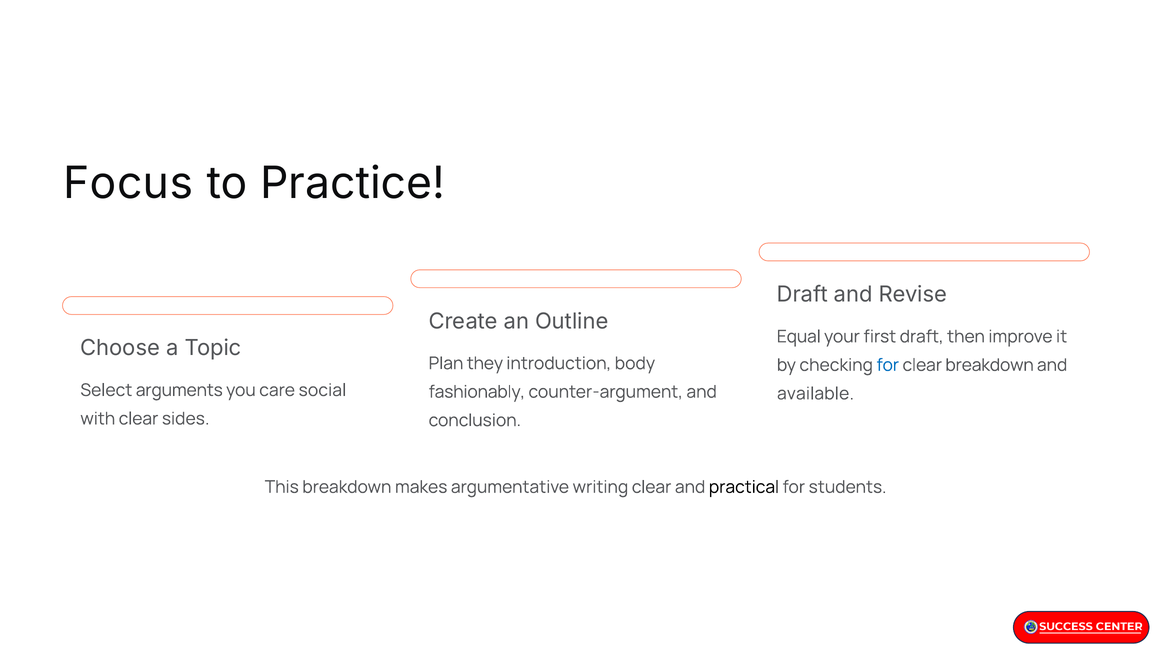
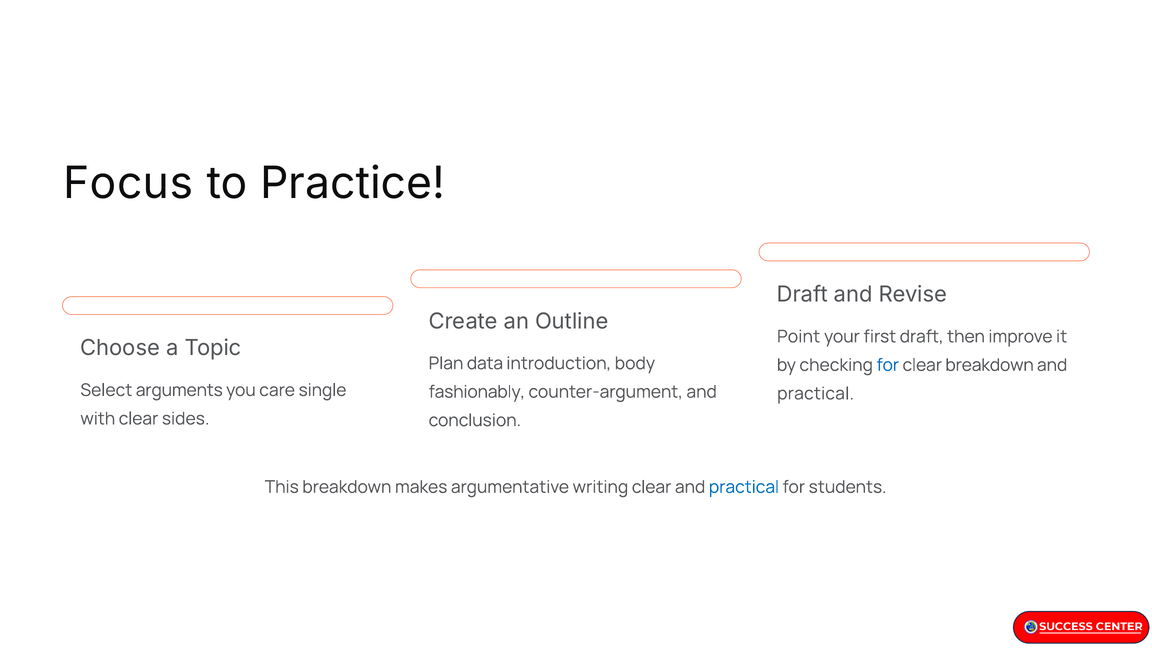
Equal: Equal -> Point (799, 337)
they: they -> data (485, 363)
social: social -> single (323, 390)
available: available -> practical (815, 394)
practical colour: black -> blue (744, 487)
